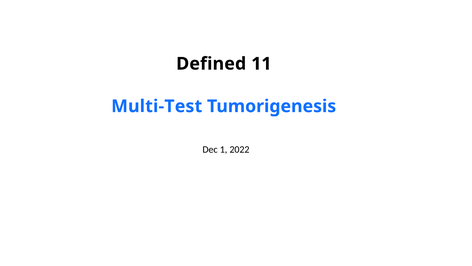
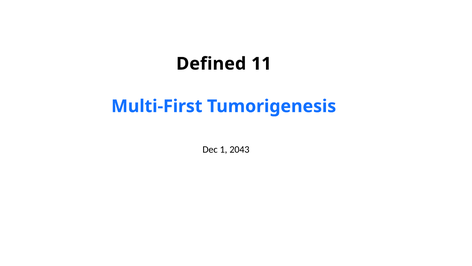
Multi-Test: Multi-Test -> Multi-First (157, 106)
2022: 2022 -> 2043 (239, 149)
